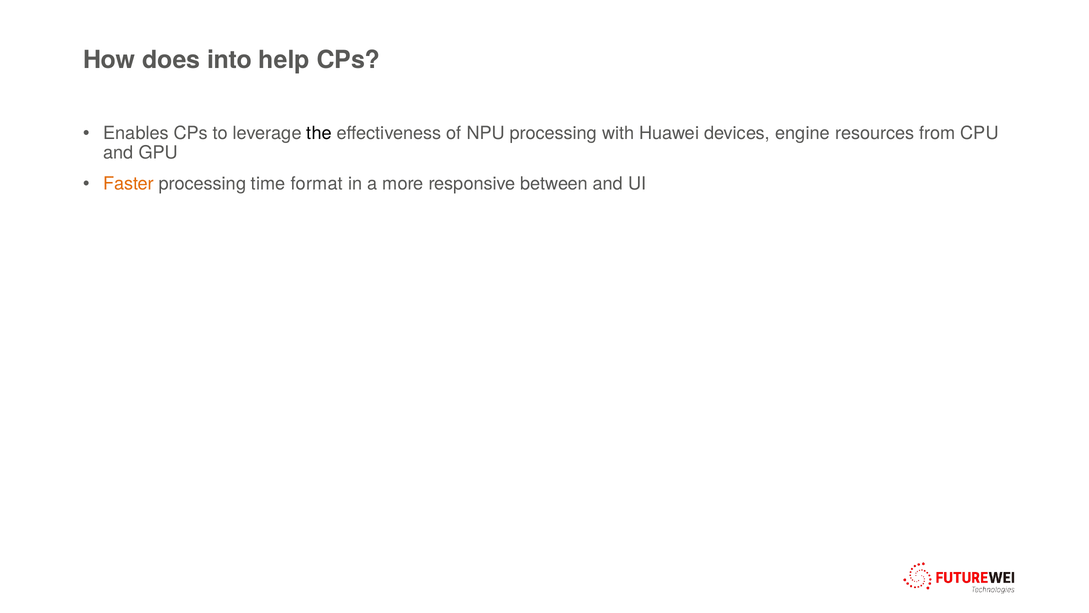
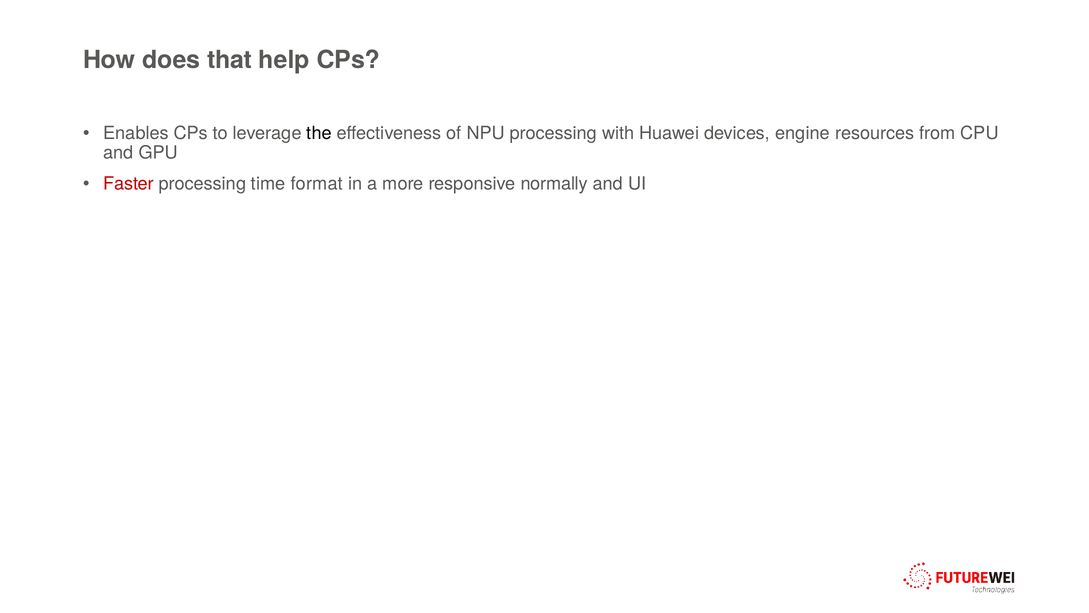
into: into -> that (229, 60)
Faster colour: orange -> red (129, 184)
between: between -> normally (554, 184)
